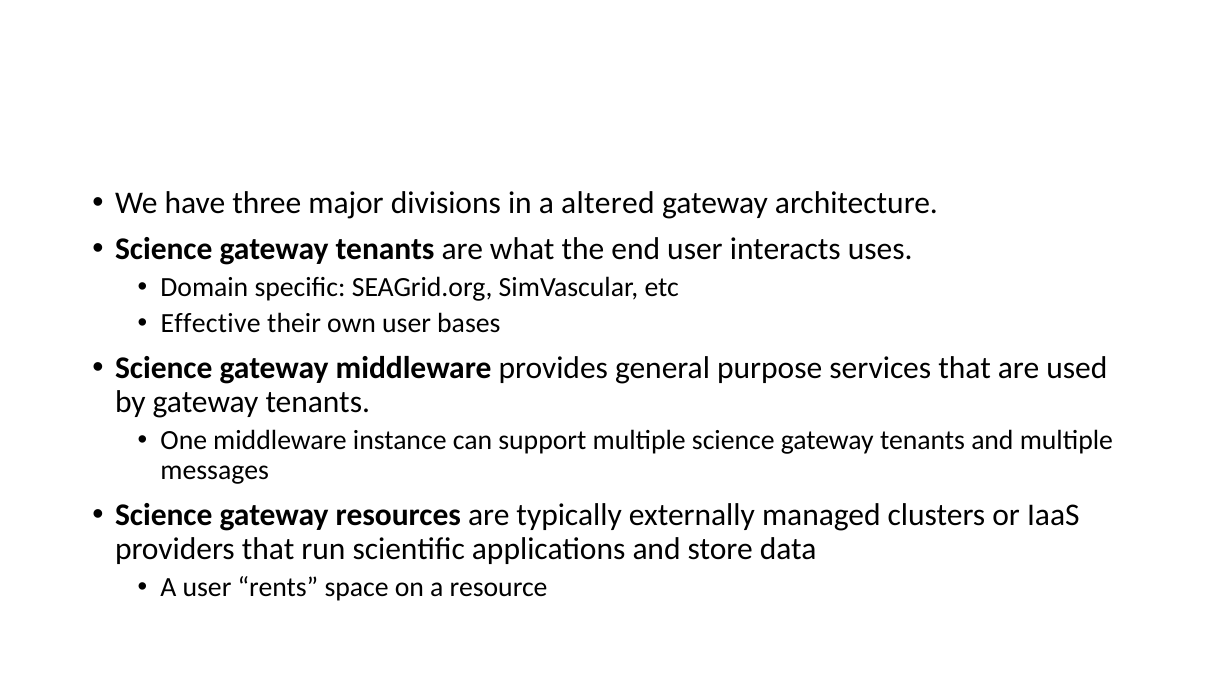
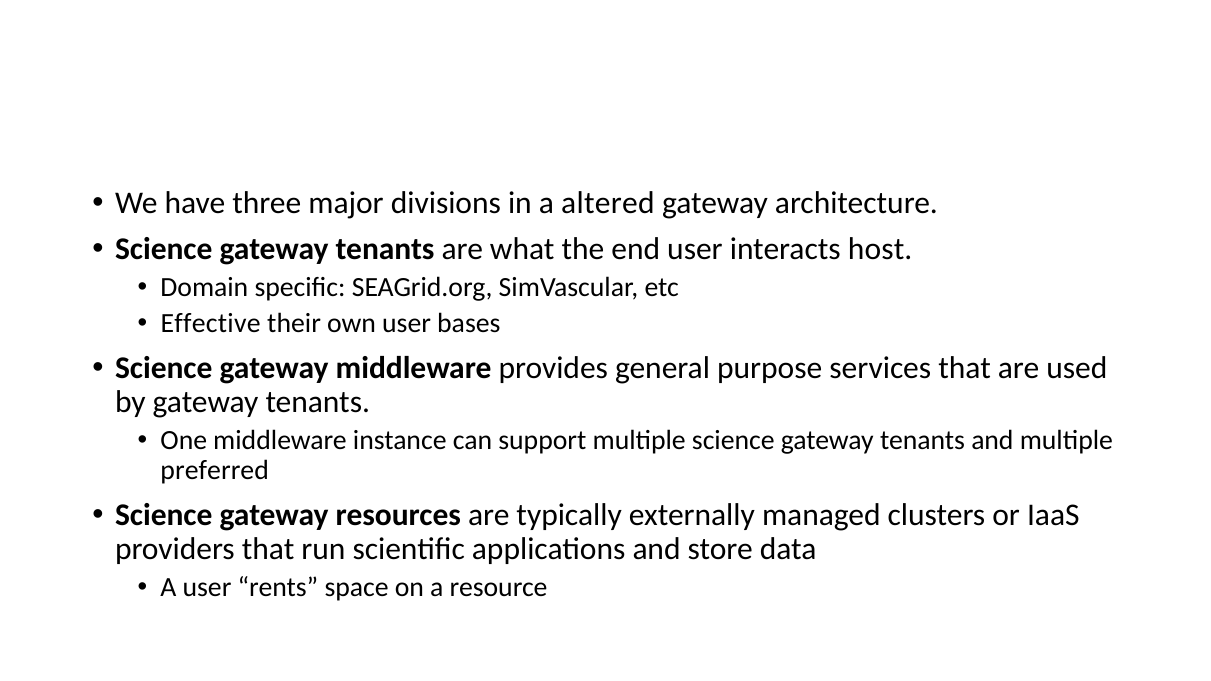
uses: uses -> host (880, 249)
messages: messages -> preferred (215, 471)
